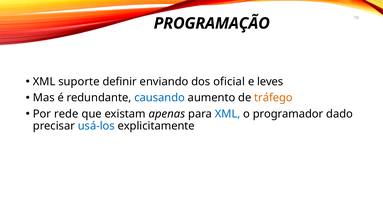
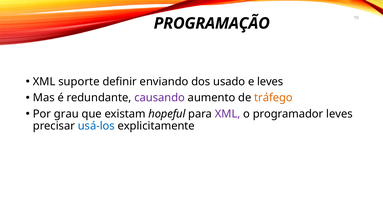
oficial: oficial -> usado (229, 81)
causando colour: blue -> purple (160, 98)
rede: rede -> grau (66, 114)
apenas: apenas -> hopeful (167, 114)
XML colour: blue -> purple (228, 114)
programador dado: dado -> leves (340, 114)
